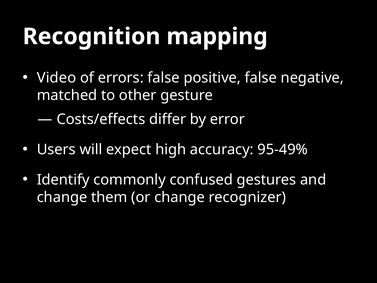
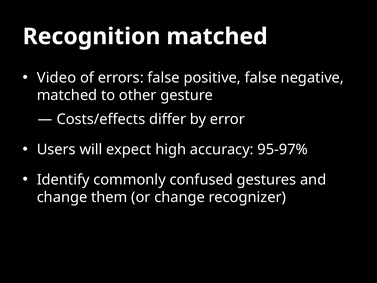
Recognition mapping: mapping -> matched (217, 36)
95-49%: 95-49% -> 95-97% (283, 149)
